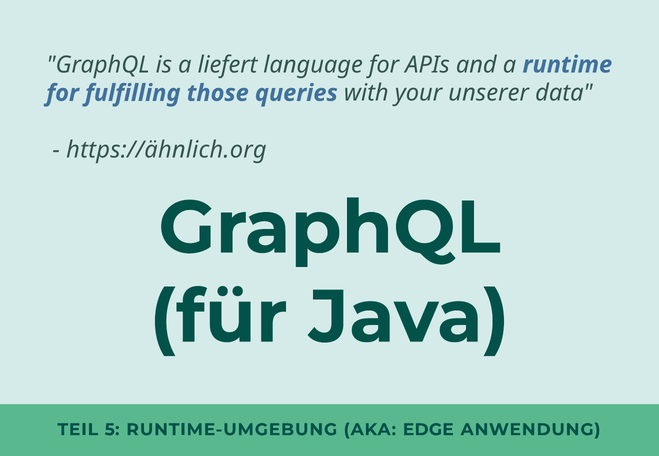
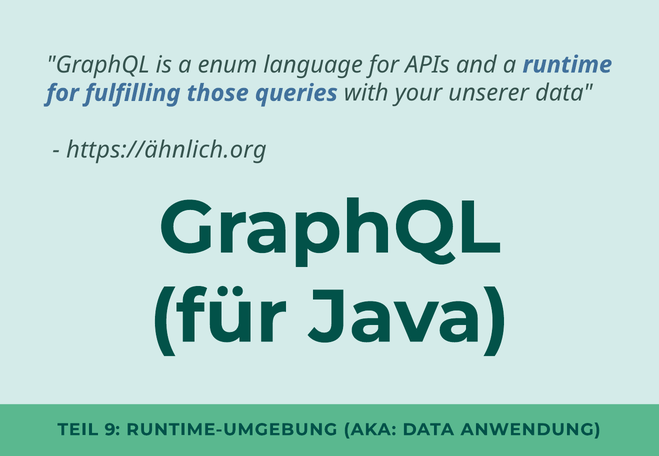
liefert: liefert -> enum (227, 65)
5: 5 -> 9 (112, 430)
AKA EDGE: EDGE -> DATA (428, 430)
